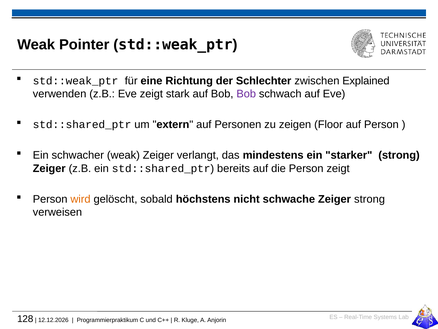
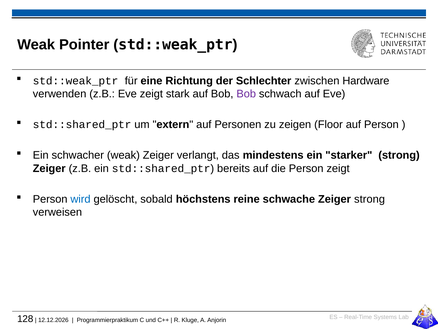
Explained: Explained -> Hardware (366, 81)
wird colour: orange -> blue (81, 199)
nicht: nicht -> reine (247, 199)
